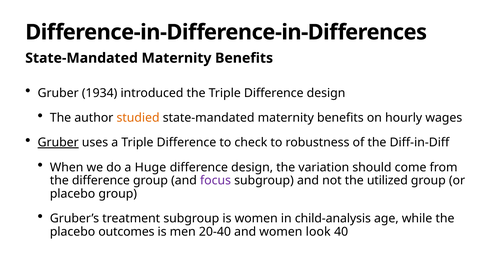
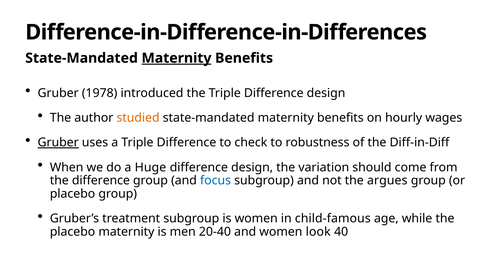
Maternity underline: none -> present (176, 58)
1934: 1934 -> 1978 (100, 93)
focus colour: purple -> blue (216, 181)
utilized: utilized -> argues (387, 181)
child-analysis: child-analysis -> child-famous (333, 219)
placebo outcomes: outcomes -> maternity (126, 232)
